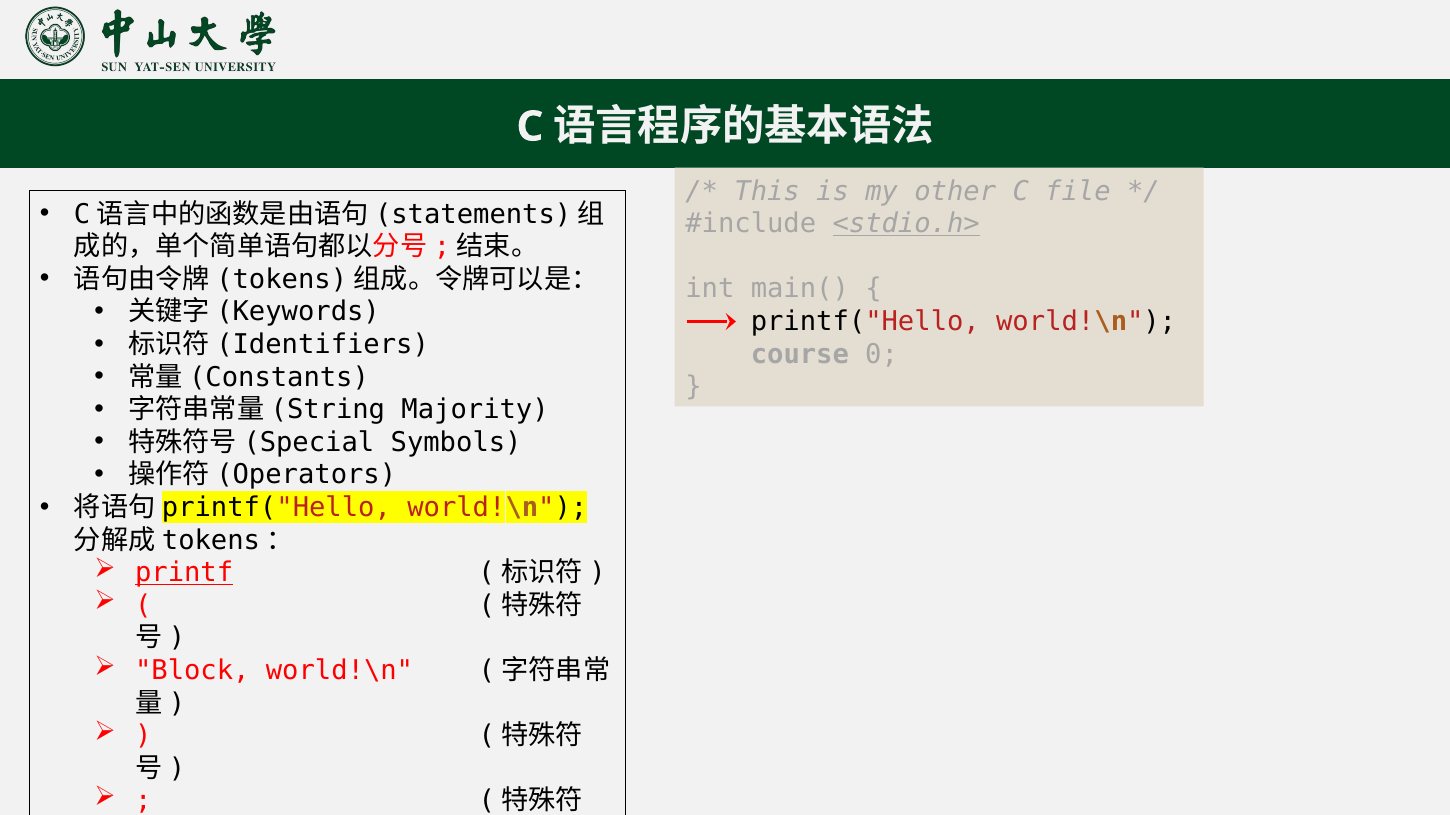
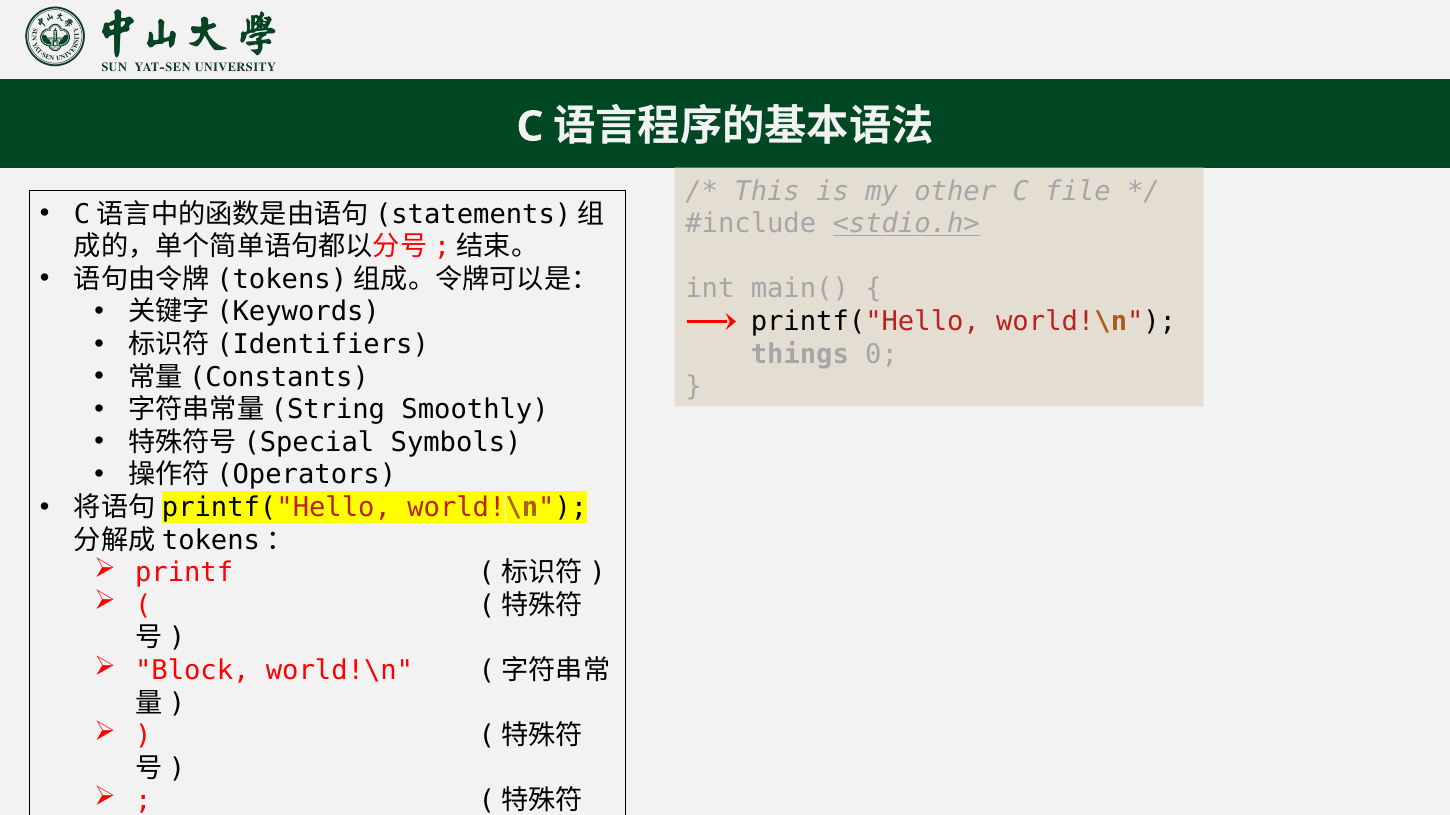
course: course -> things (800, 354)
Majority: Majority -> Smoothly (475, 410)
printf underline: present -> none (184, 573)
